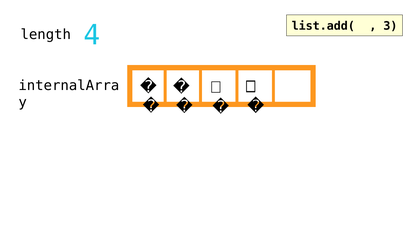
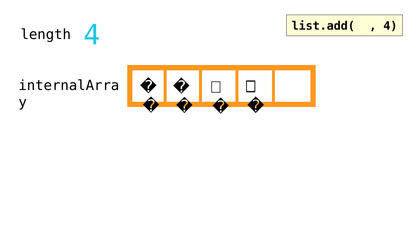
list.add(🌽 3: 3 -> 4 (390, 26)
